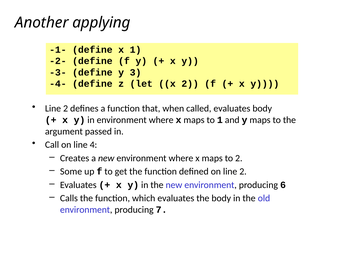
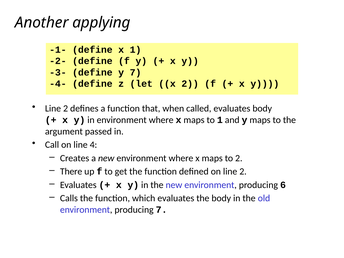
y 3: 3 -> 7 (136, 72)
Some: Some -> There (71, 172)
